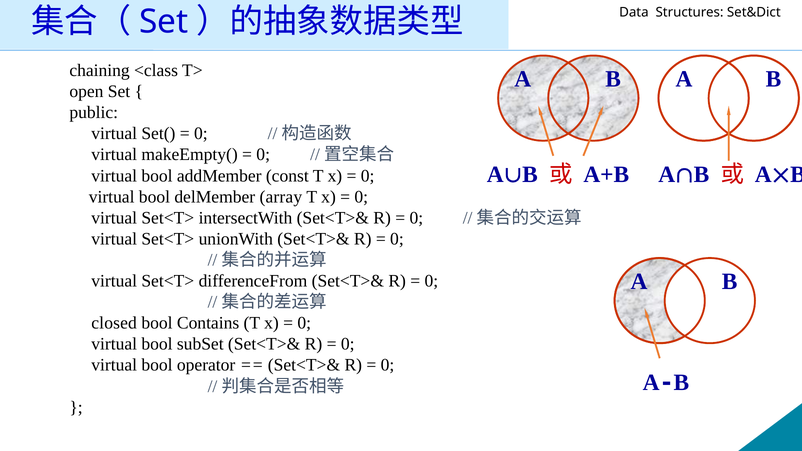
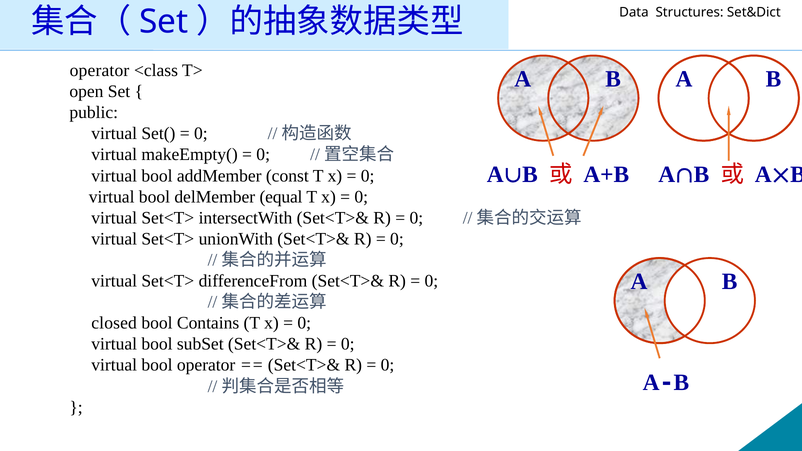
chaining: chaining -> operator (99, 71)
array: array -> equal (281, 197)
